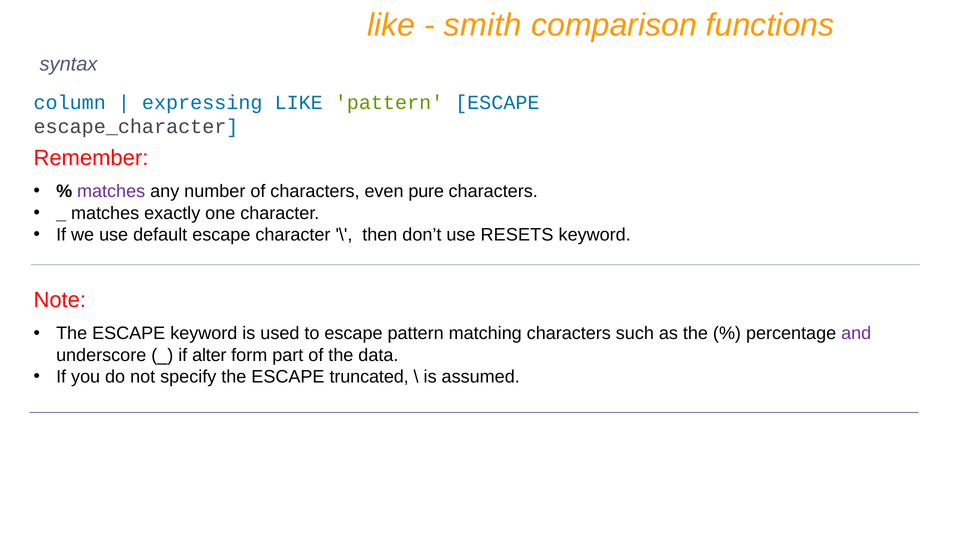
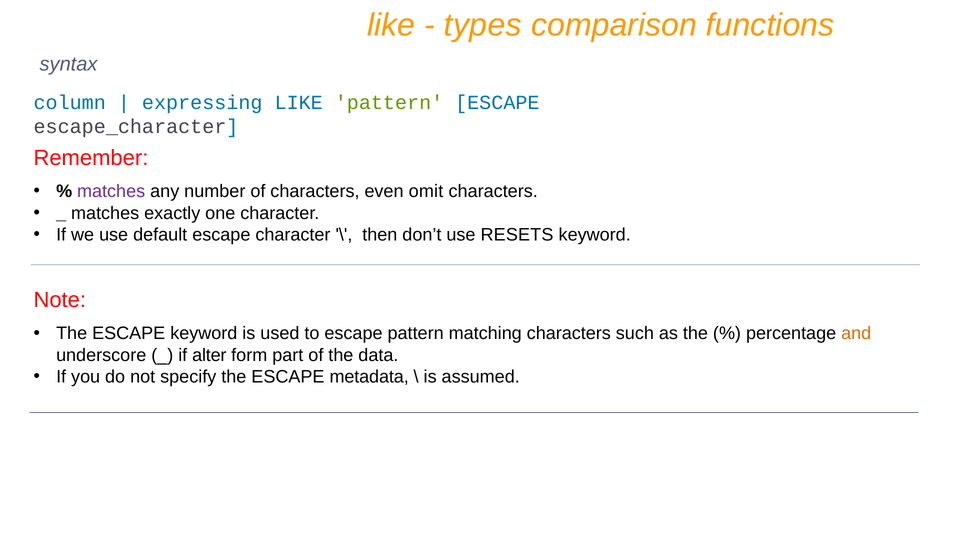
smith: smith -> types (483, 25)
pure: pure -> omit (426, 192)
and colour: purple -> orange (856, 334)
truncated: truncated -> metadata (369, 377)
